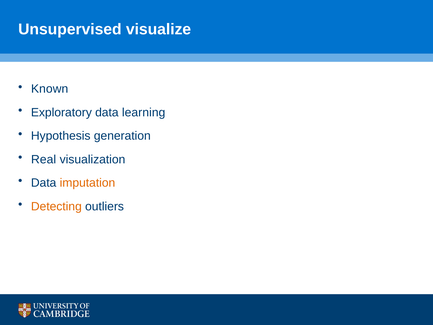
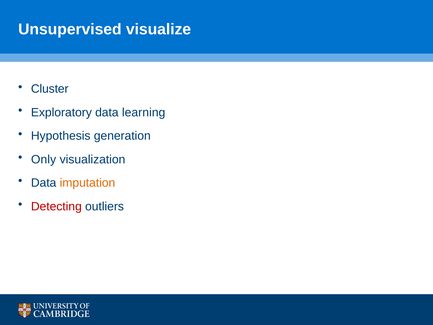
Known: Known -> Cluster (50, 89)
Real: Real -> Only (44, 159)
Detecting colour: orange -> red (56, 206)
